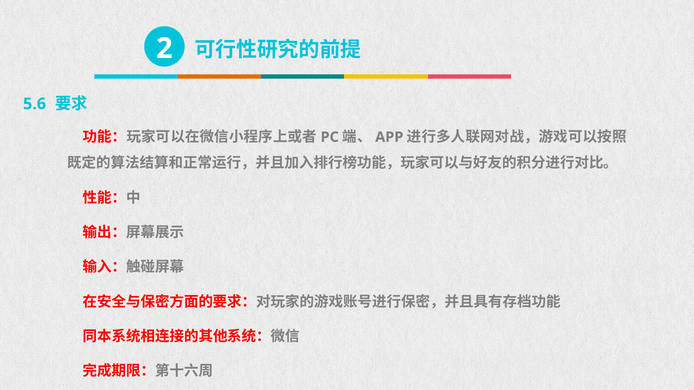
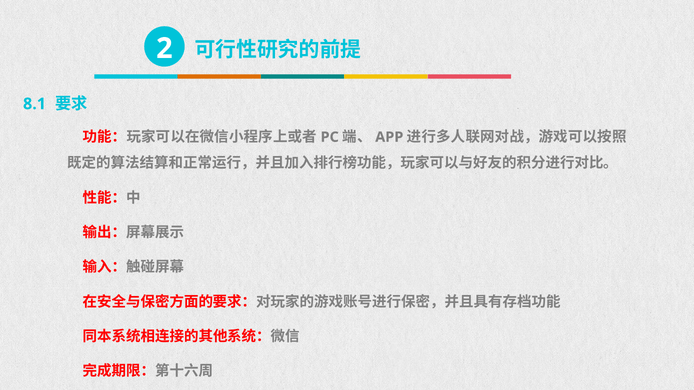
5.6: 5.6 -> 8.1 (35, 104)
